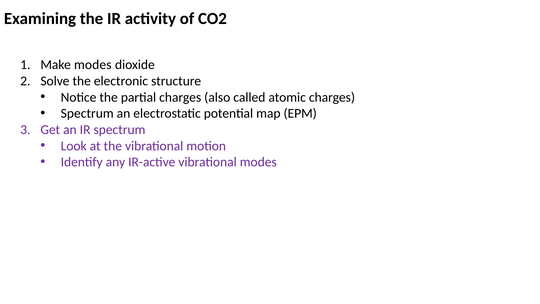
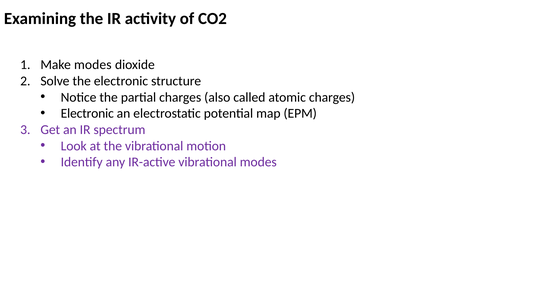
Spectrum: Spectrum -> Electronic (87, 113)
